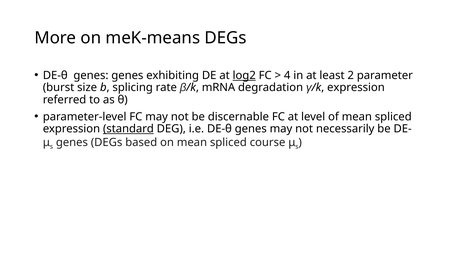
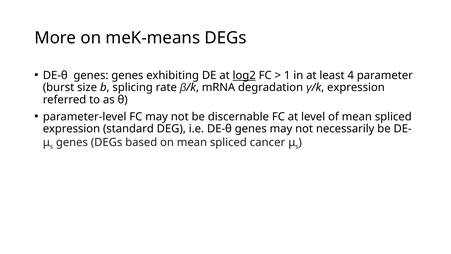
4: 4 -> 1 (287, 75)
2: 2 -> 4 (351, 75)
standard underline: present -> none (128, 129)
course: course -> cancer (268, 142)
